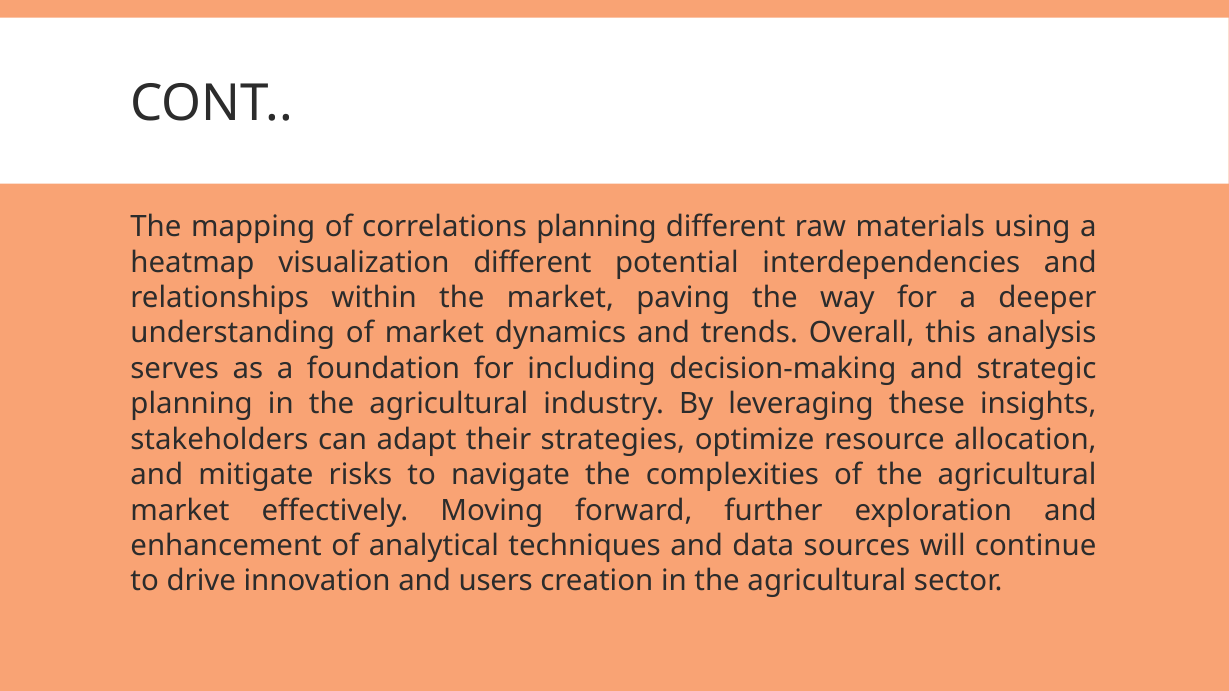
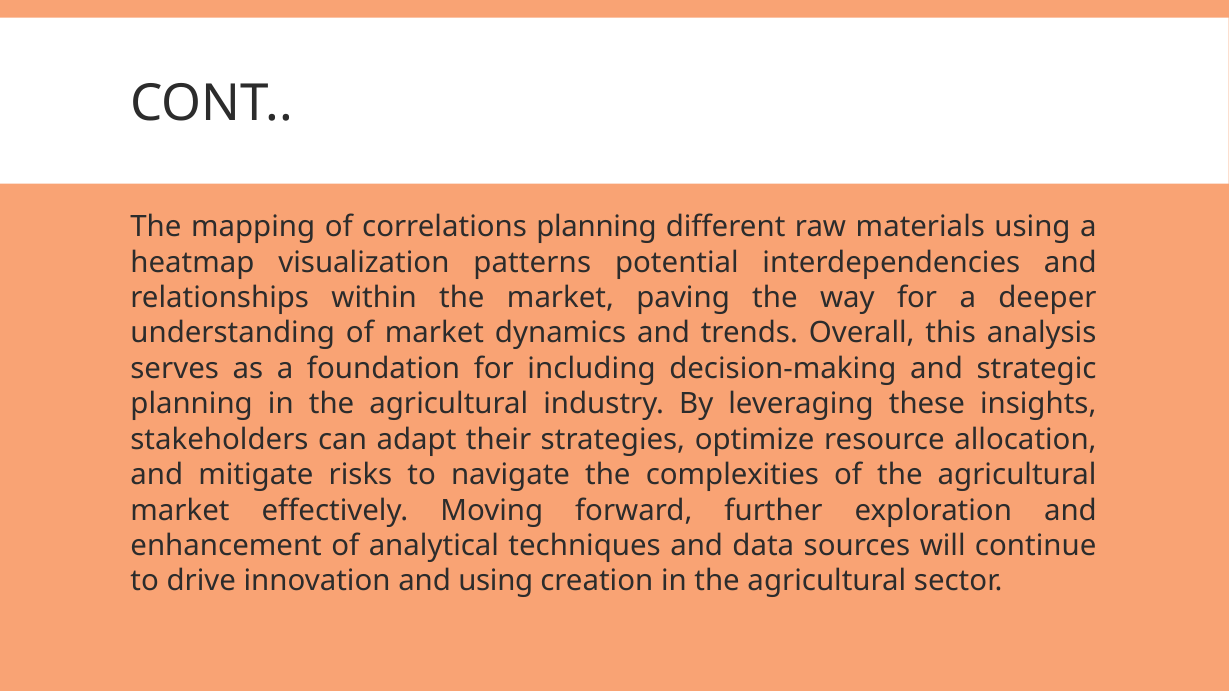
visualization different: different -> patterns (532, 263)
and users: users -> using (496, 581)
